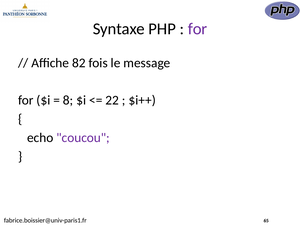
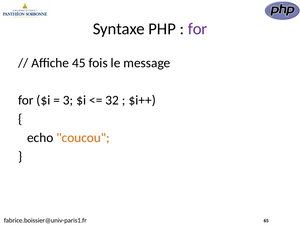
82: 82 -> 45 (79, 63)
8: 8 -> 3 (68, 100)
22: 22 -> 32 (112, 100)
coucou colour: purple -> orange (83, 138)
